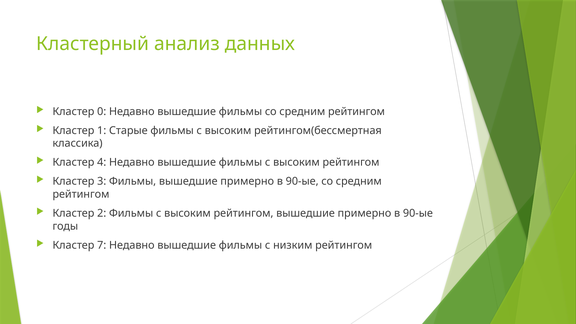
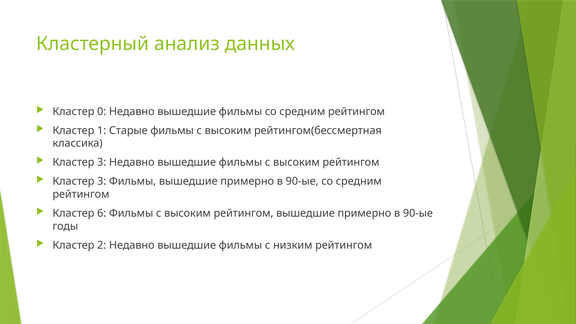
4: 4 -> 3 (102, 162)
2: 2 -> 6 (102, 213)
7: 7 -> 2 (102, 245)
